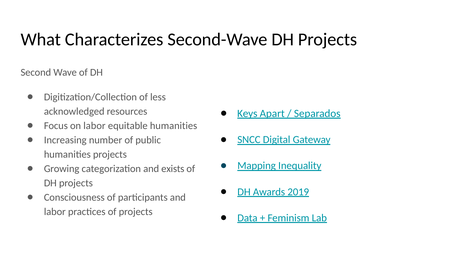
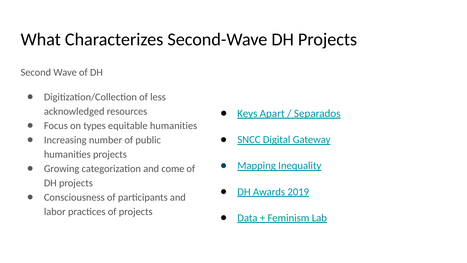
on labor: labor -> types (95, 126)
exists: exists -> come (173, 169)
